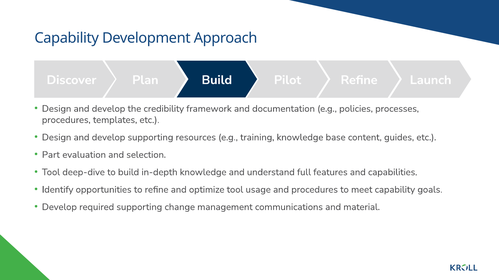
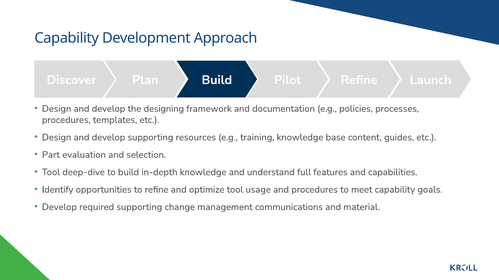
credibility: credibility -> designing (164, 109)
